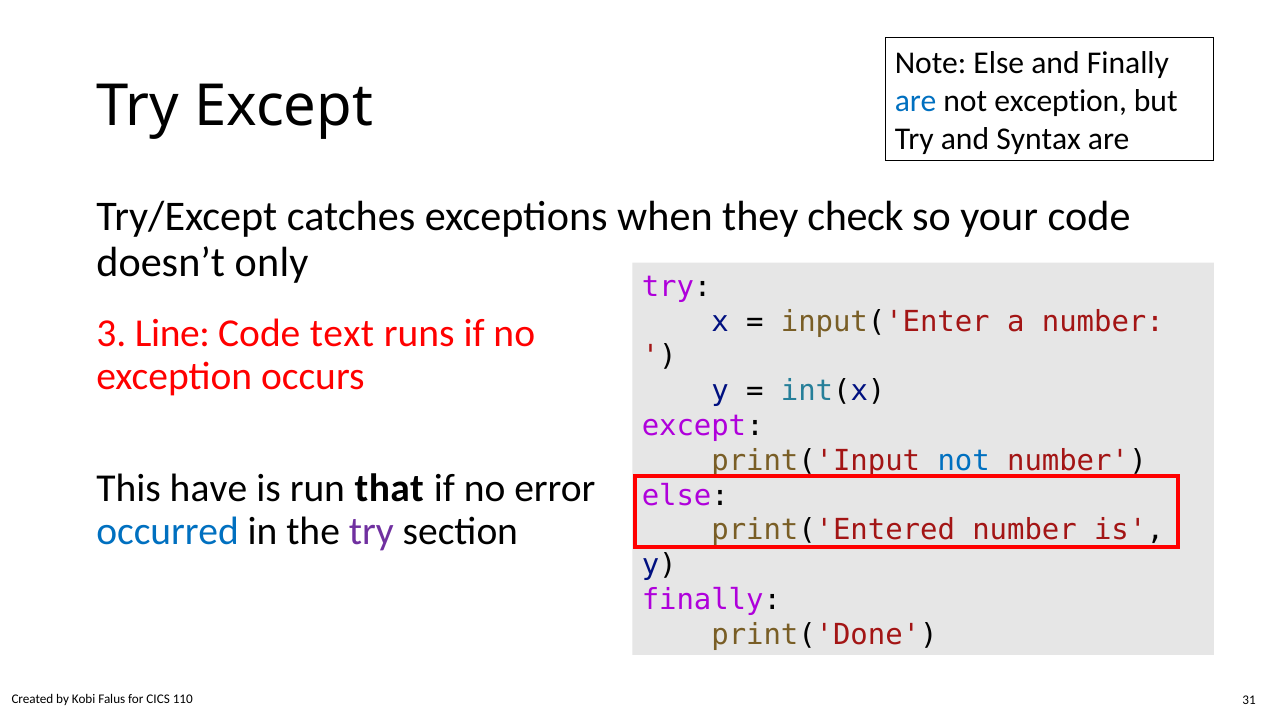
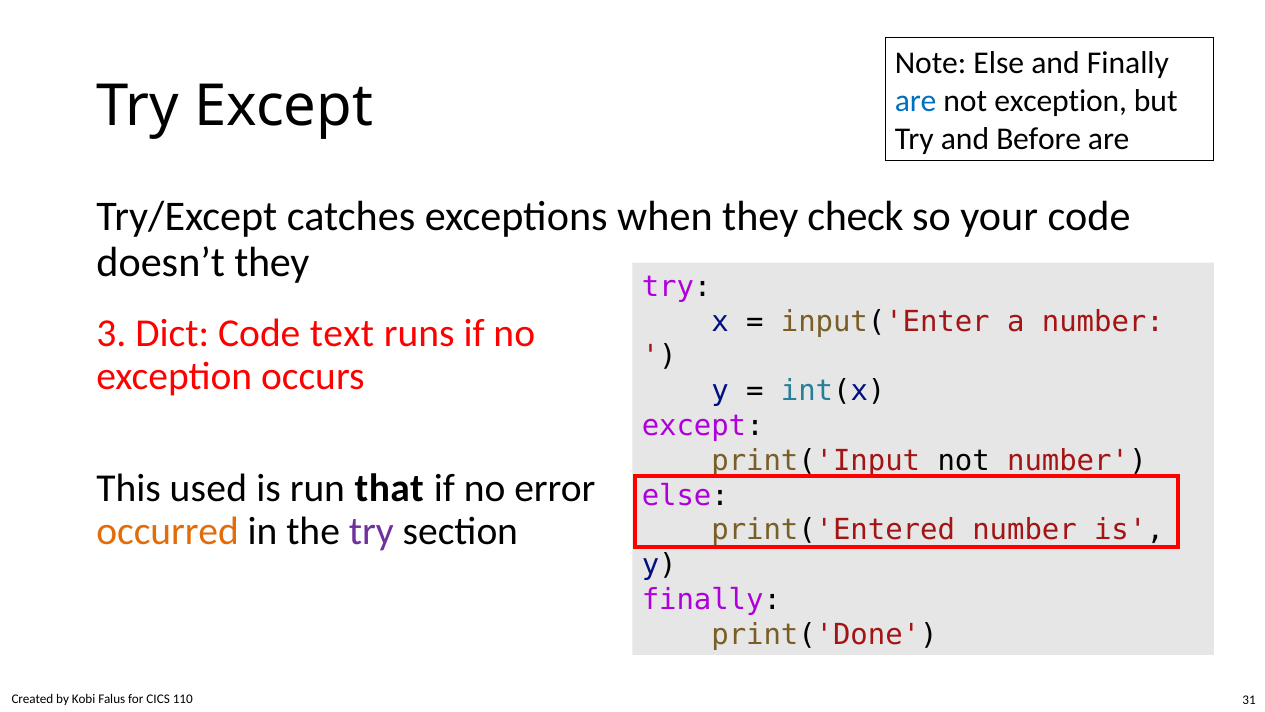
Syntax: Syntax -> Before (1039, 139)
doesn’t only: only -> they (272, 262)
Line: Line -> Dict (172, 334)
not colour: blue -> black (964, 461)
have: have -> used (208, 488)
occurred colour: blue -> orange (168, 531)
